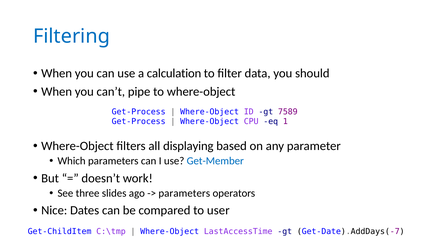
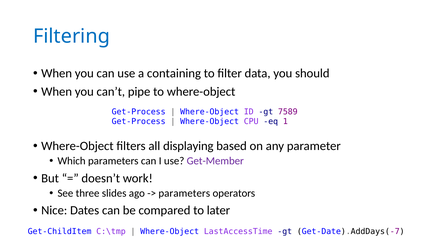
calculation: calculation -> containing (174, 73)
Get-Member colour: blue -> purple (215, 161)
user: user -> later (218, 210)
